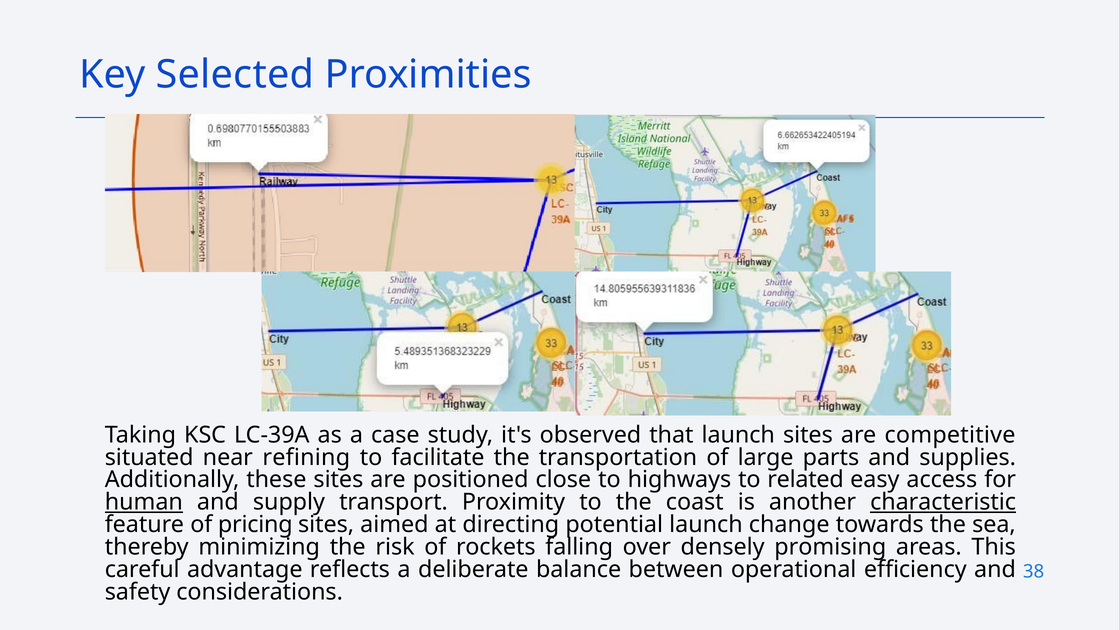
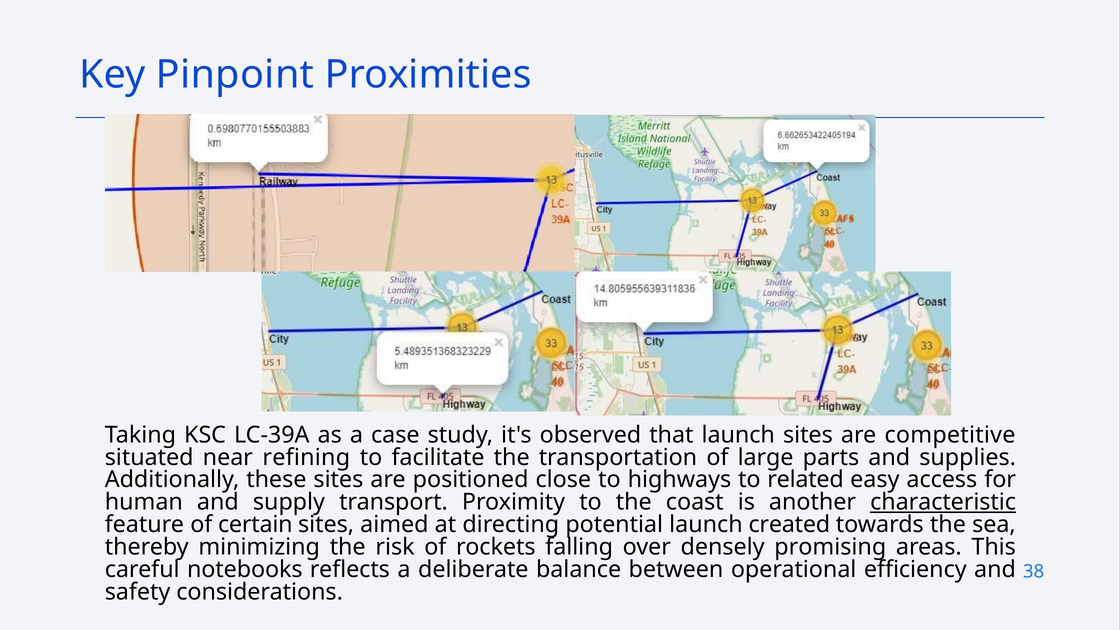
Selected: Selected -> Pinpoint (235, 75)
human underline: present -> none (144, 502)
pricing: pricing -> certain (255, 525)
change: change -> created (789, 525)
advantage: advantage -> notebooks (245, 569)
